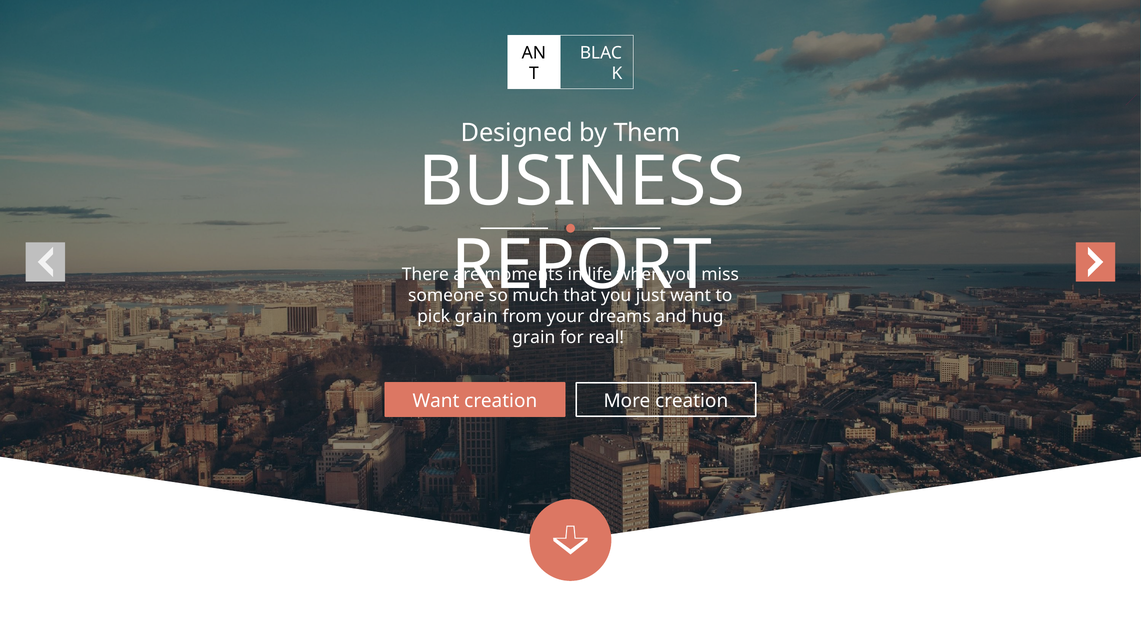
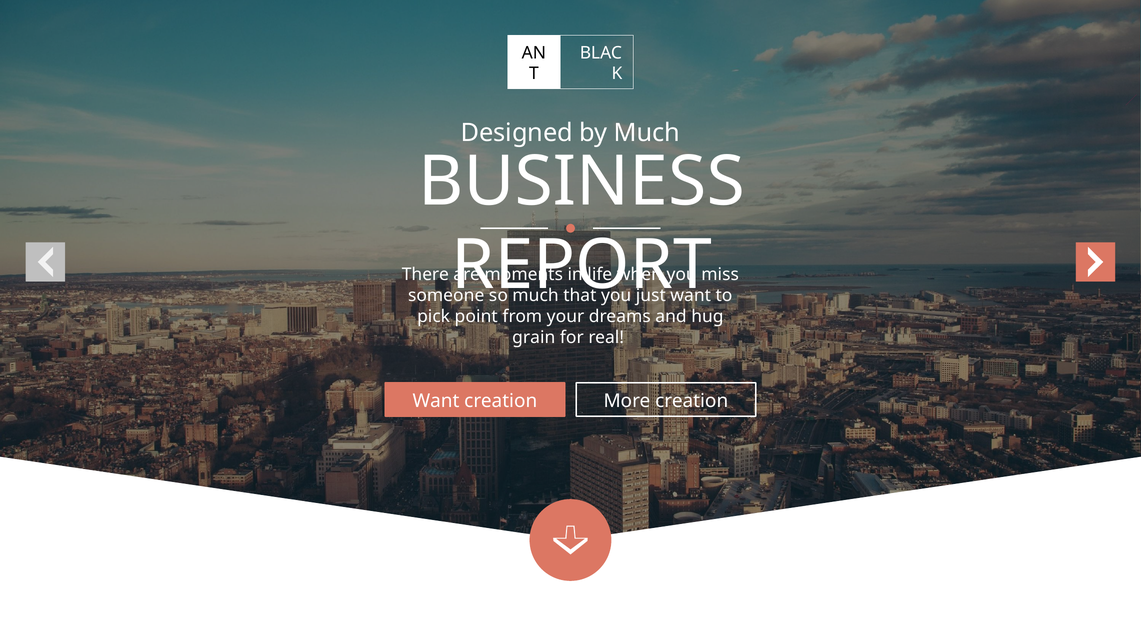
by Them: Them -> Much (647, 133)
pick grain: grain -> point (476, 316)
